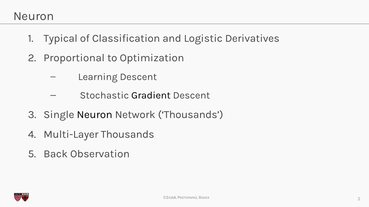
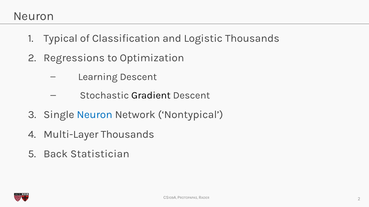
Logistic Derivatives: Derivatives -> Thousands (252, 38)
Proportional: Proportional -> Regressions (74, 58)
Neuron colour: black -> blue (95, 115)
Network Thousands: Thousands -> Nontypical (191, 115)
Observation: Observation -> Statistician (100, 154)
